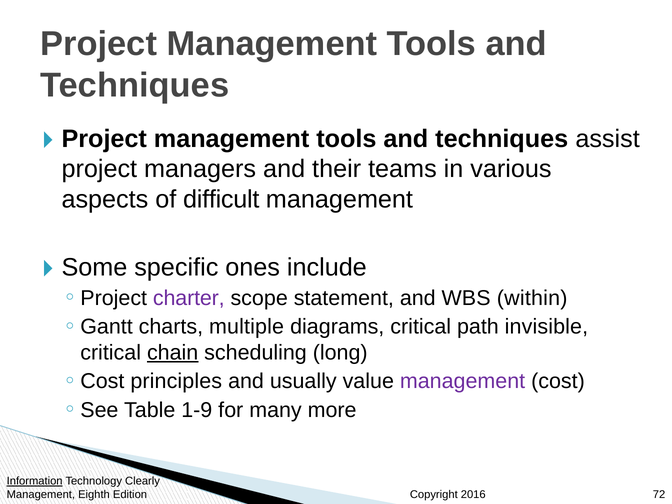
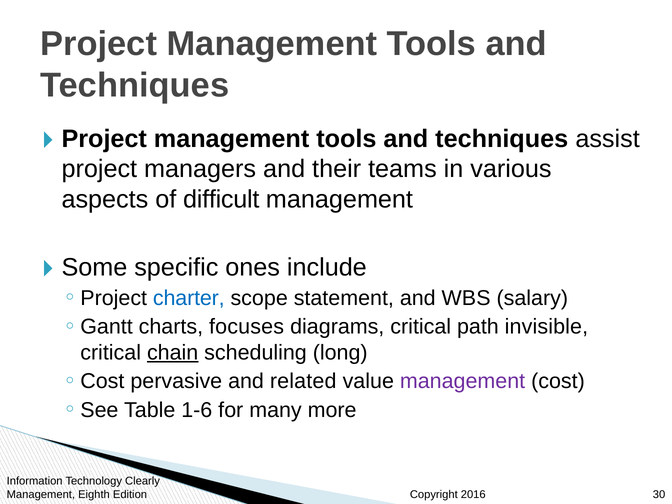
charter colour: purple -> blue (189, 298)
within: within -> salary (532, 298)
multiple: multiple -> focuses (247, 327)
principles: principles -> pervasive (176, 381)
usually: usually -> related (303, 381)
1-9: 1-9 -> 1-6 (197, 410)
Information underline: present -> none (35, 481)
72: 72 -> 30 (659, 495)
